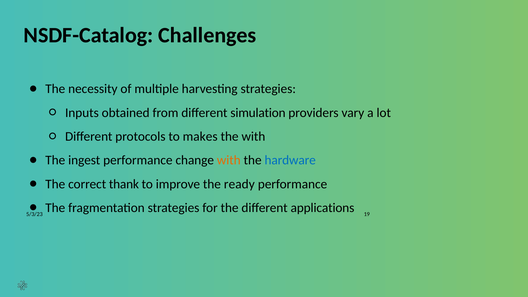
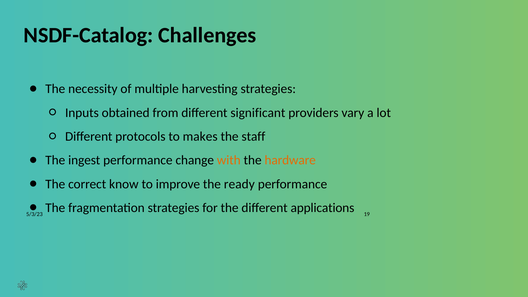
simulation: simulation -> significant (258, 113)
the with: with -> staff (253, 136)
hardware colour: blue -> orange (290, 160)
thank: thank -> know (124, 184)
